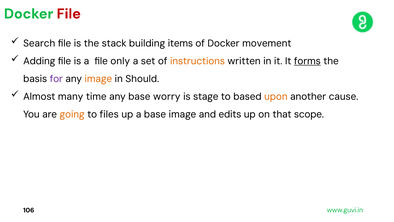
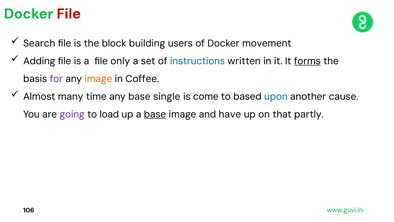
stack: stack -> block (114, 43)
items: items -> users (180, 43)
instructions colour: orange -> blue (197, 61)
Should: Should -> Coffee (142, 79)
worry: worry -> single (167, 96)
stage: stage -> come (206, 96)
upon colour: orange -> blue (276, 96)
going colour: orange -> purple (72, 114)
files: files -> load (109, 114)
base underline: none -> present (155, 114)
edits: edits -> have (230, 114)
scope: scope -> partly (309, 114)
